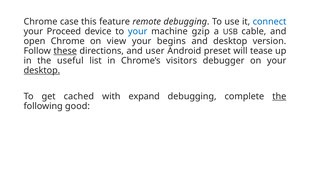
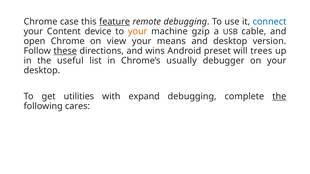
feature underline: none -> present (115, 22)
Proceed: Proceed -> Content (64, 31)
your colour: blue -> orange (138, 31)
begins: begins -> means (171, 41)
user: user -> wins (155, 51)
tease: tease -> trees (261, 51)
visitors: visitors -> usually (182, 61)
desktop underline: present -> none (42, 71)
cached: cached -> utilities (79, 97)
good: good -> cares (78, 106)
